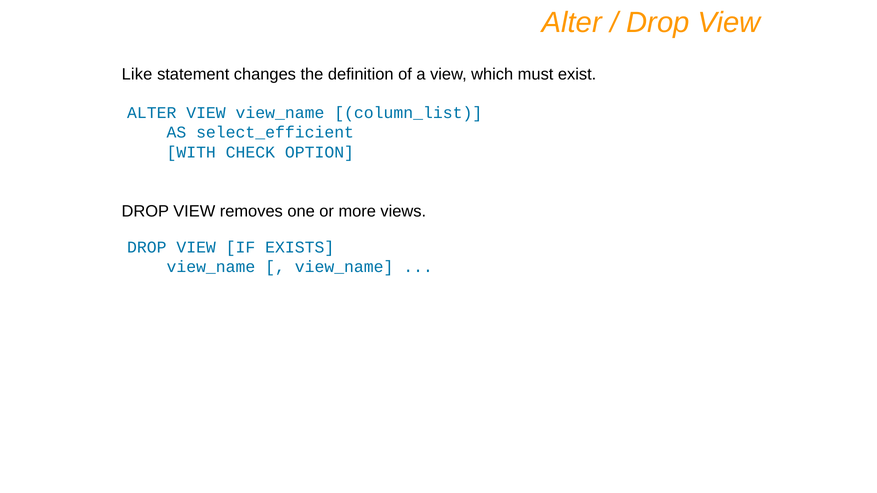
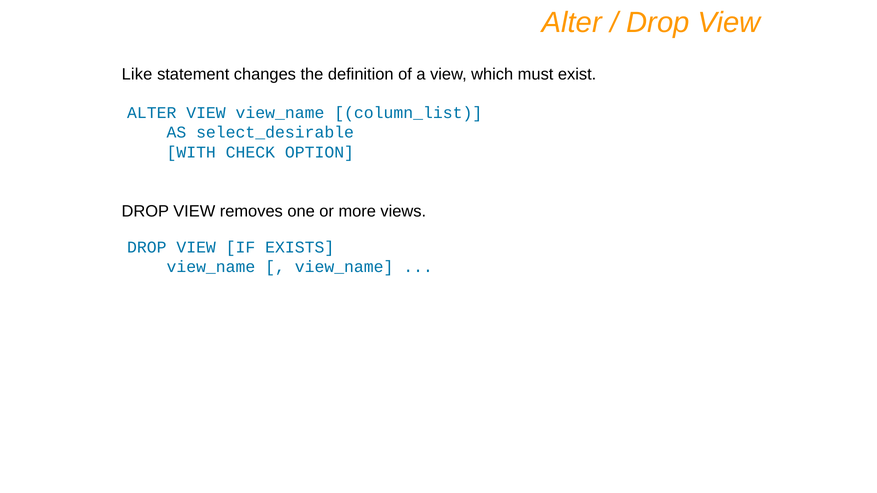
select_efficient: select_efficient -> select_desirable (275, 133)
